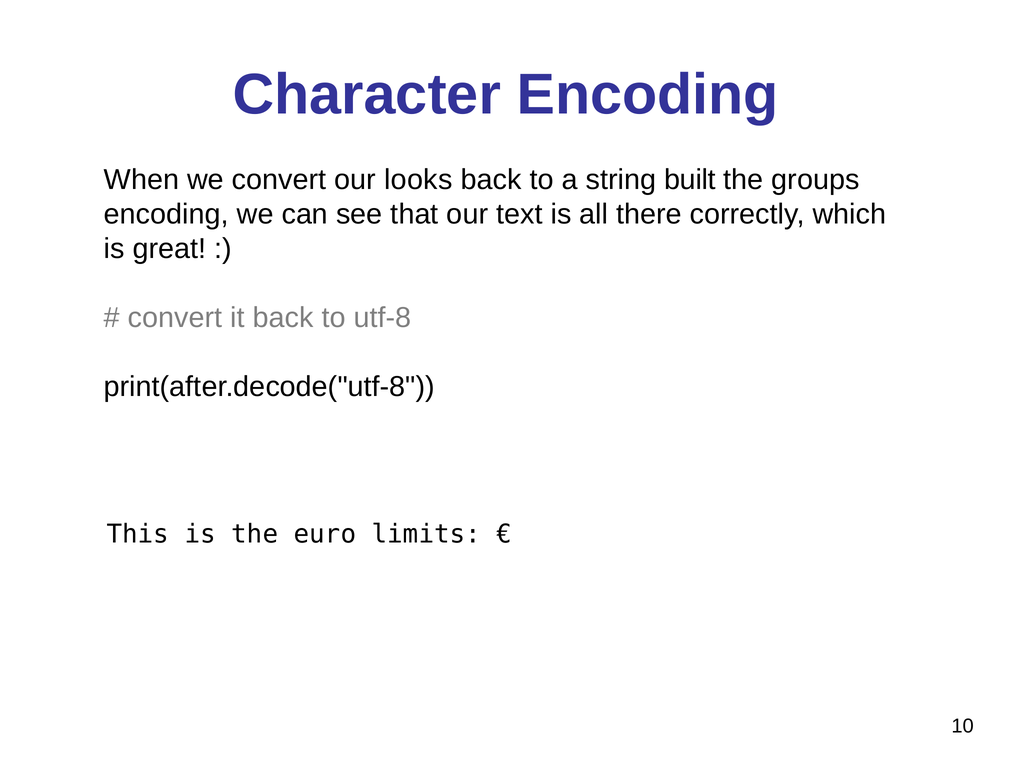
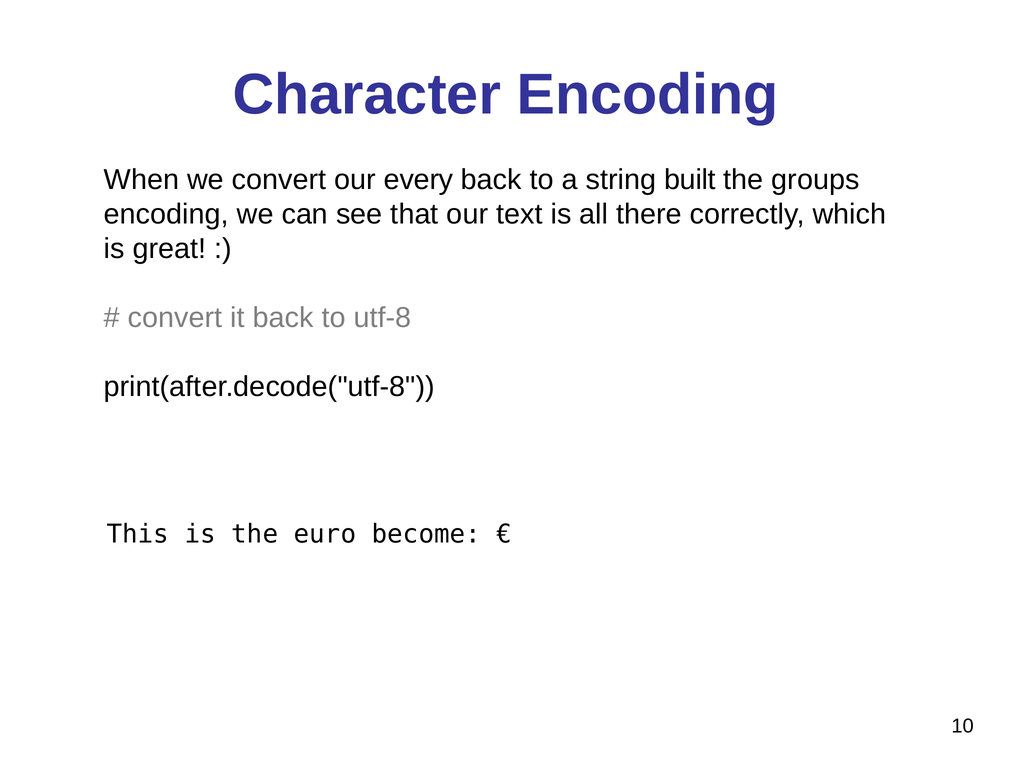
looks: looks -> every (419, 180)
limits: limits -> become (426, 534)
